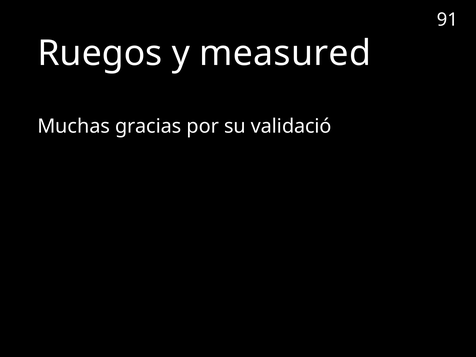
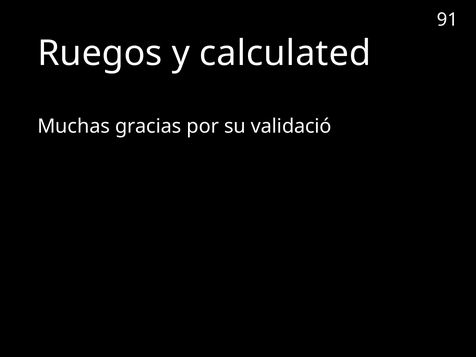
measured: measured -> calculated (285, 53)
